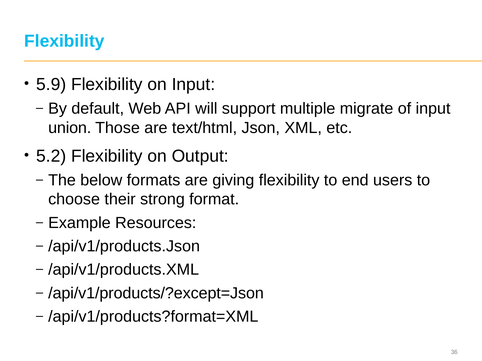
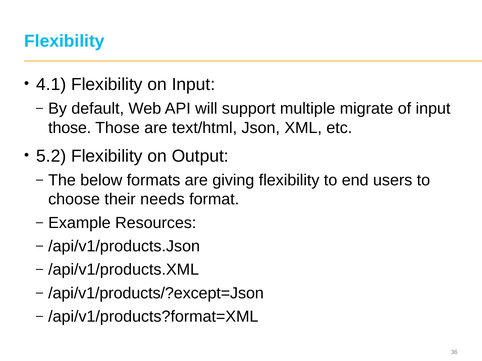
5.9: 5.9 -> 4.1 (51, 84)
union: union -> those (70, 128)
strong: strong -> needs (162, 200)
